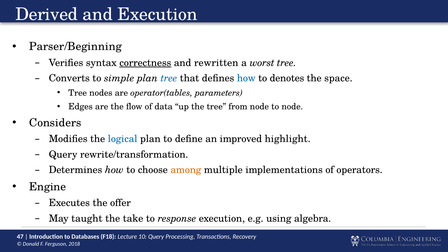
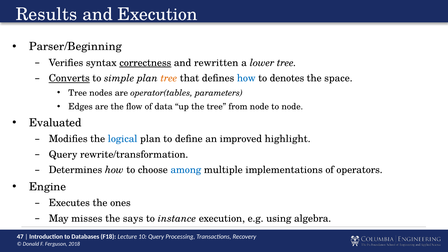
Derived: Derived -> Results (47, 14)
worst: worst -> lower (262, 63)
Converts underline: none -> present (69, 78)
tree colour: blue -> orange (169, 78)
Considers: Considers -> Evaluated (55, 123)
among colour: orange -> blue (186, 170)
offer: offer -> ones (120, 203)
taught: taught -> misses (87, 219)
take: take -> says (133, 219)
response: response -> instance (177, 219)
